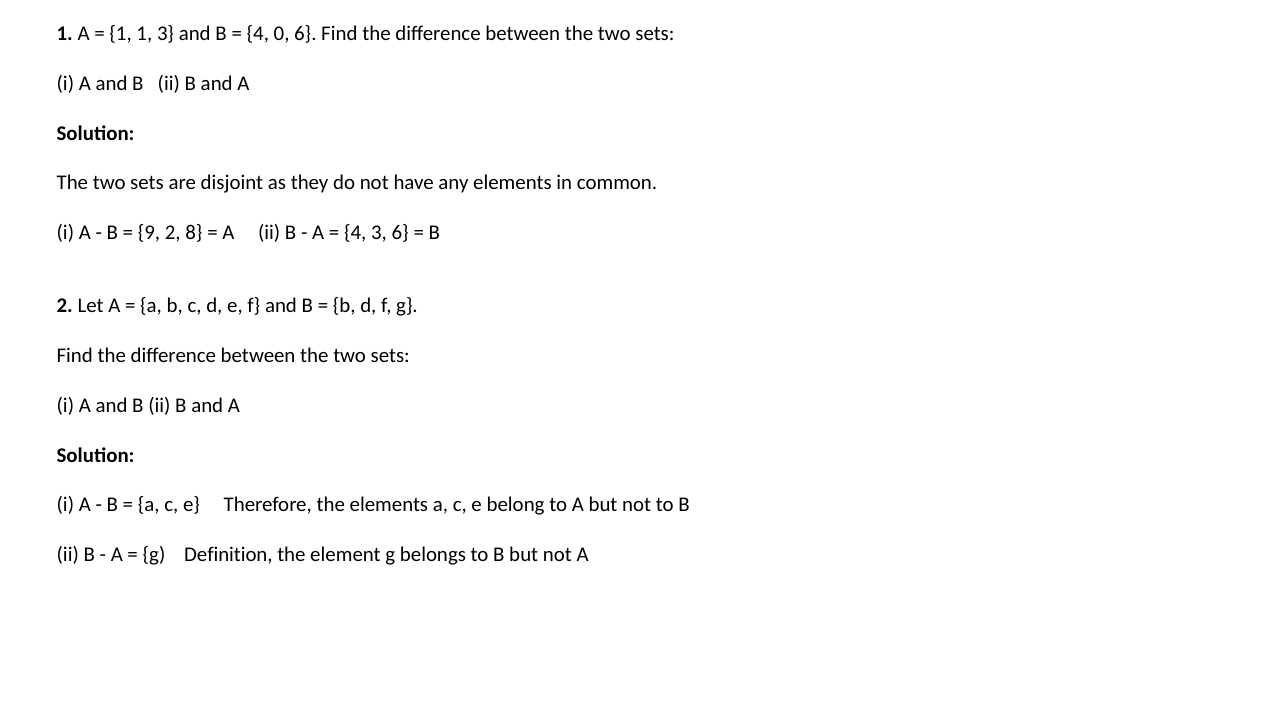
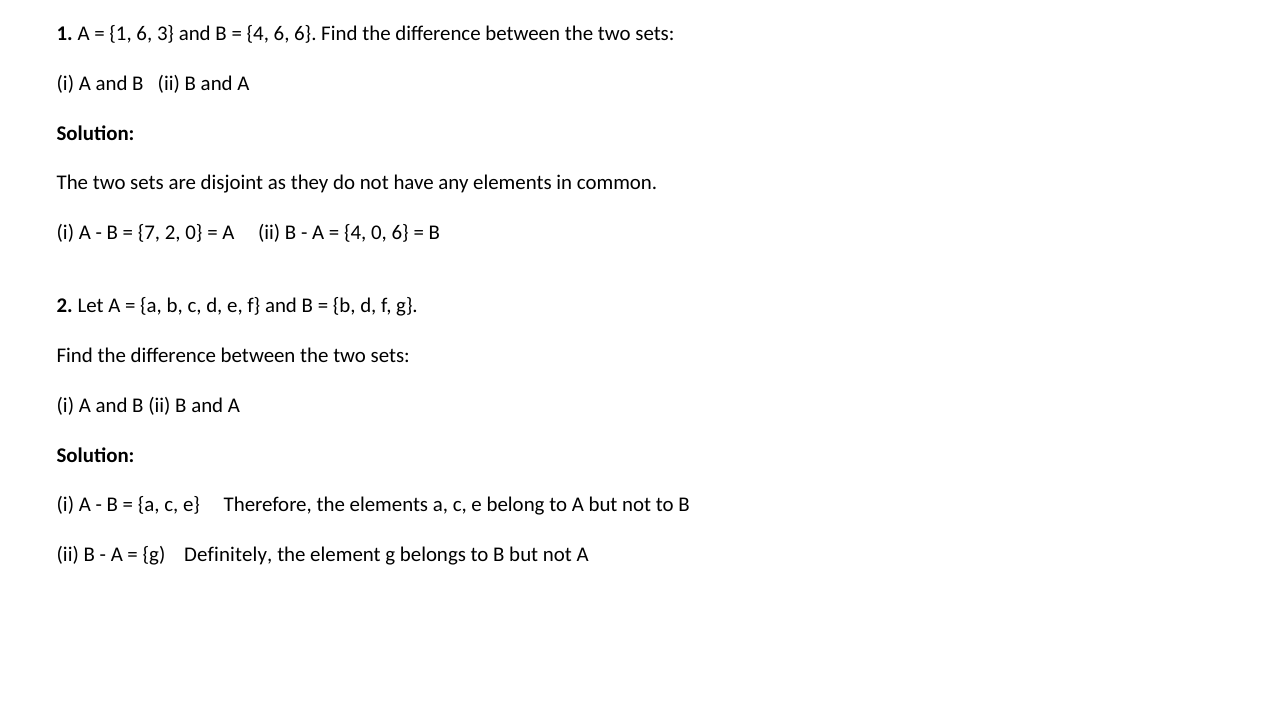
1 1: 1 -> 6 (144, 34)
4 0: 0 -> 6 (282, 34)
9: 9 -> 7 (149, 232)
2 8: 8 -> 0 (194, 232)
4 3: 3 -> 0 (379, 232)
Definition: Definition -> Definitely (228, 555)
